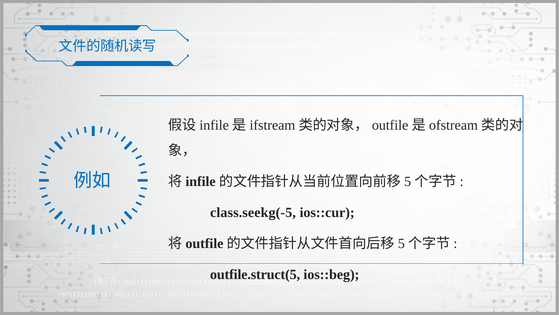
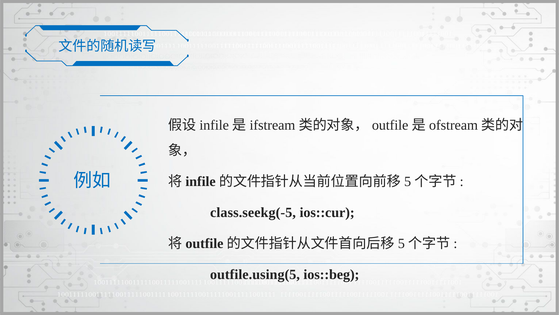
outfile.struct(5: outfile.struct(5 -> outfile.using(5 (255, 274)
